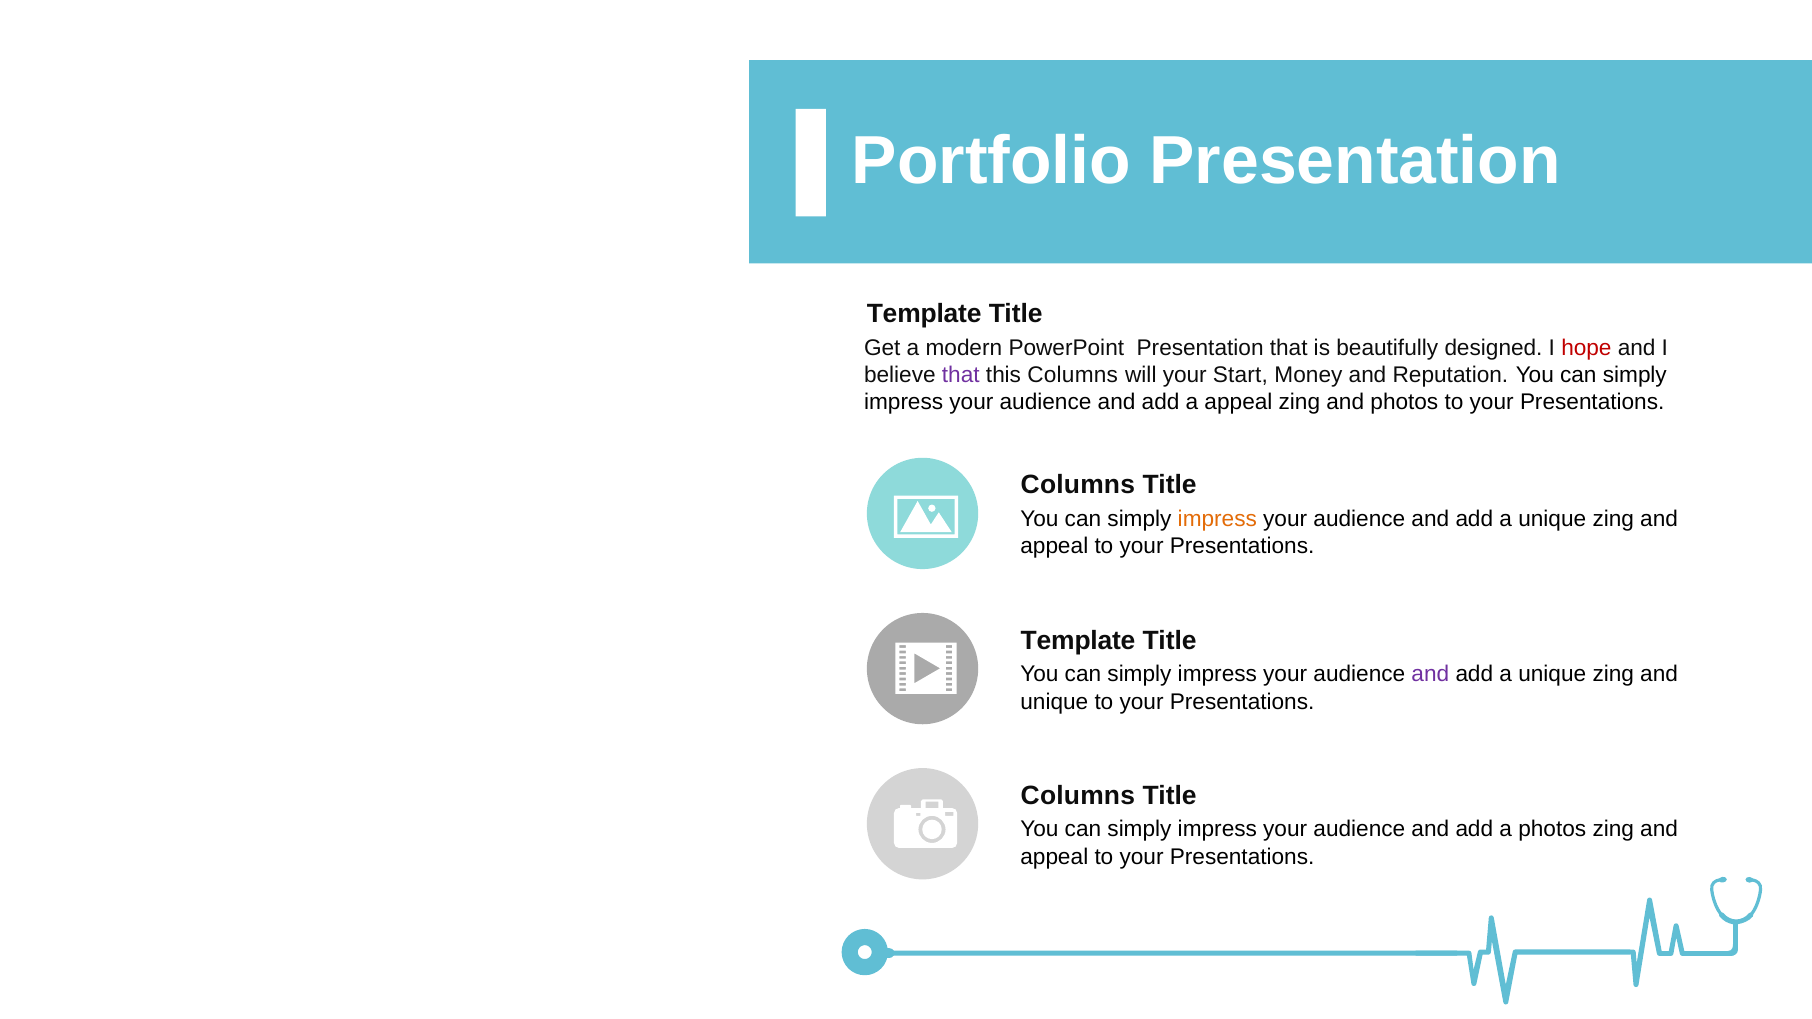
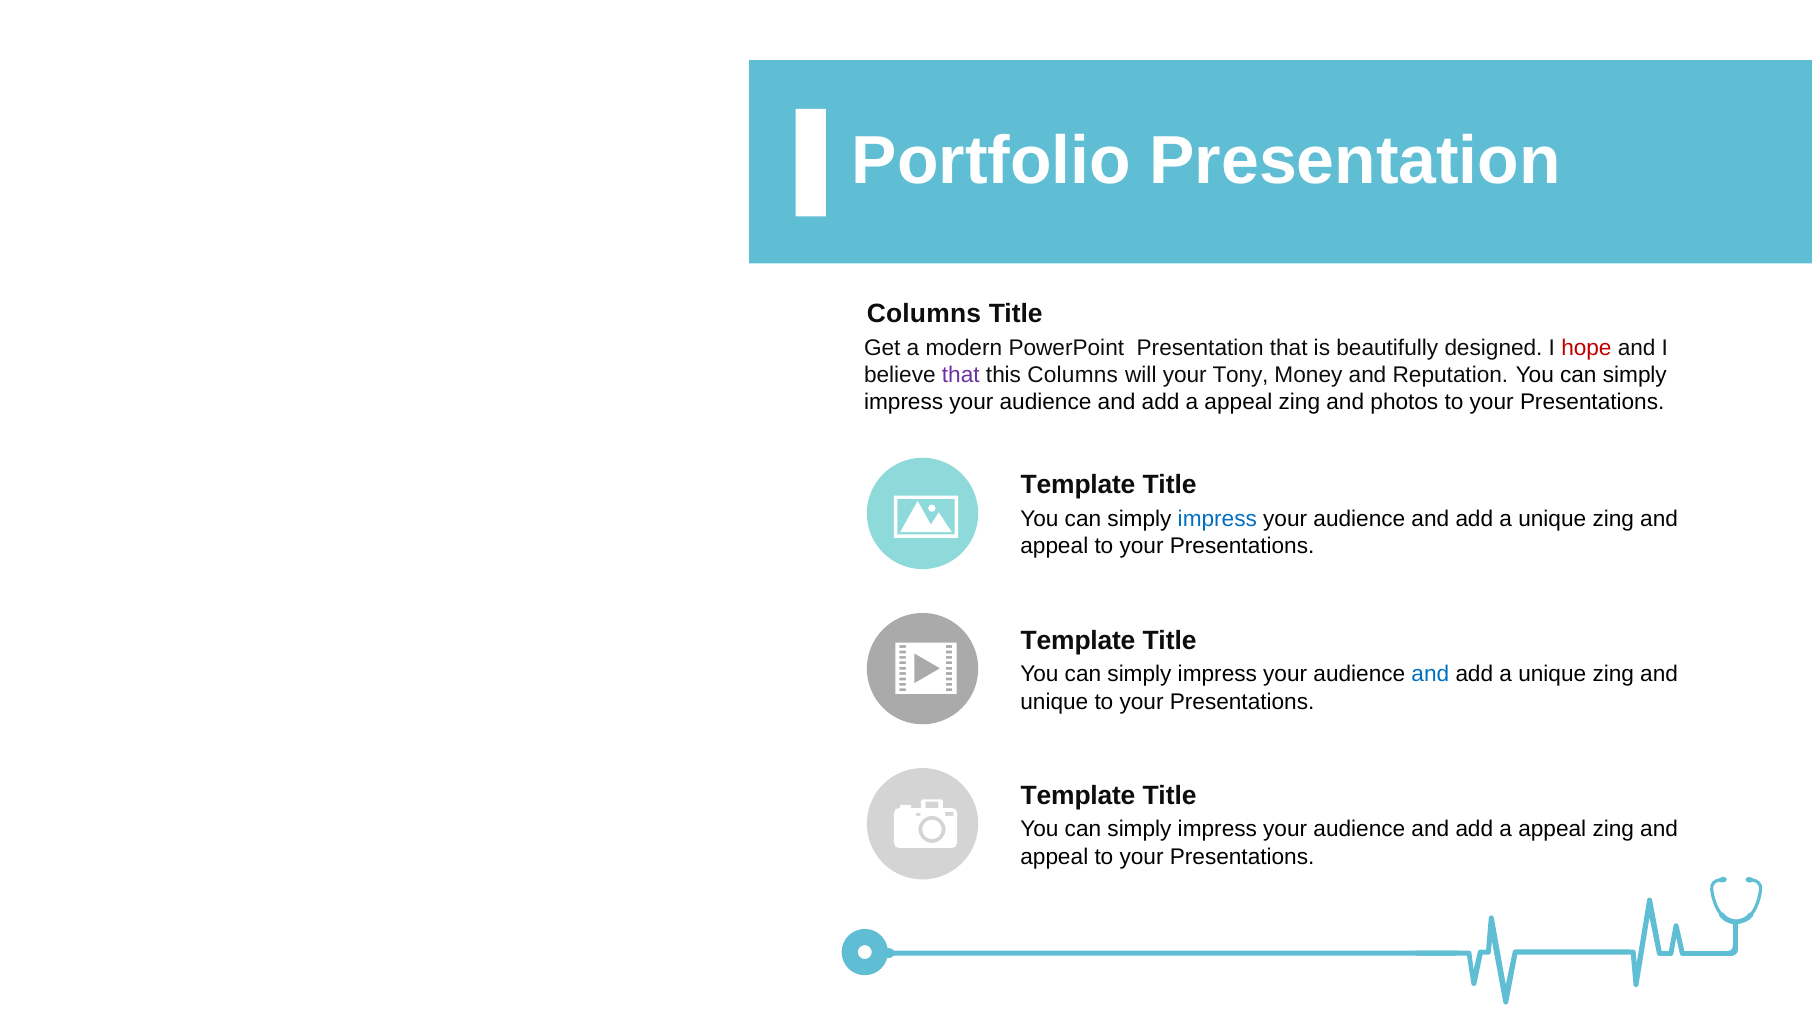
Template: Template -> Columns (924, 314)
Start: Start -> Tony (1241, 375)
Columns: Columns -> Template (1078, 485)
impress colour: orange -> blue (1217, 519)
and colour: purple -> blue (1430, 675)
Columns: Columns -> Template (1078, 796)
photos: photos -> appeal (1552, 830)
